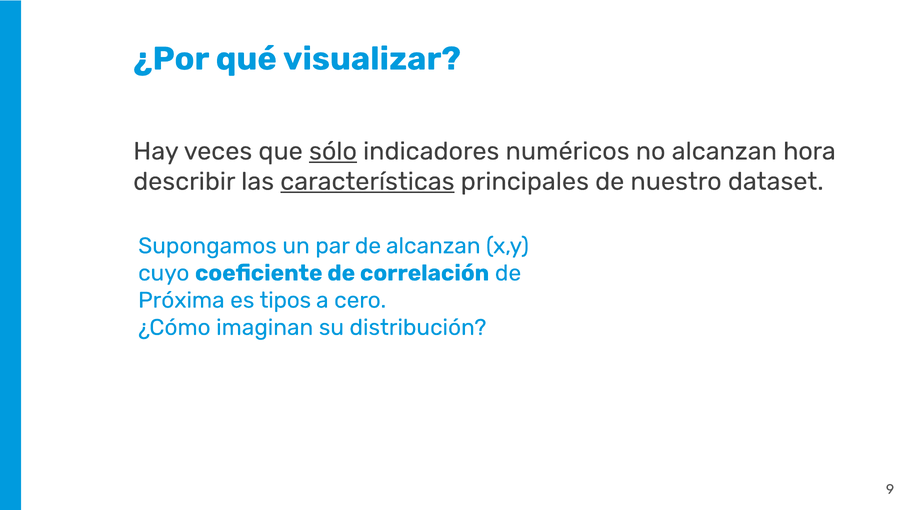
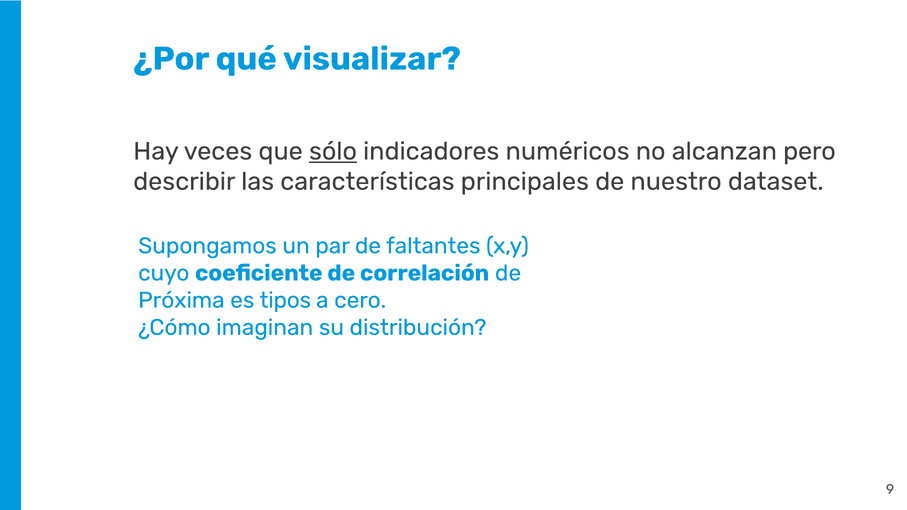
hora: hora -> pero (809, 151)
características underline: present -> none (367, 182)
de alcanzan: alcanzan -> faltantes (433, 246)
